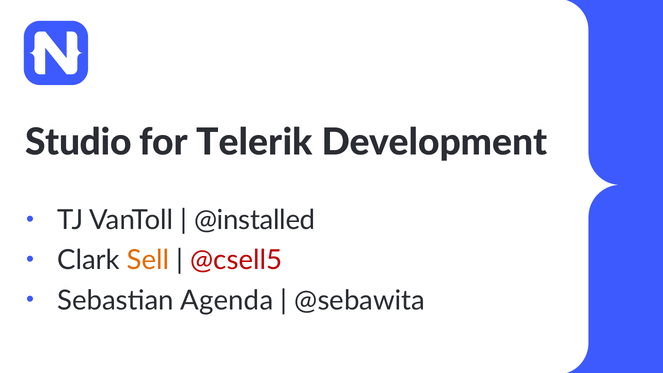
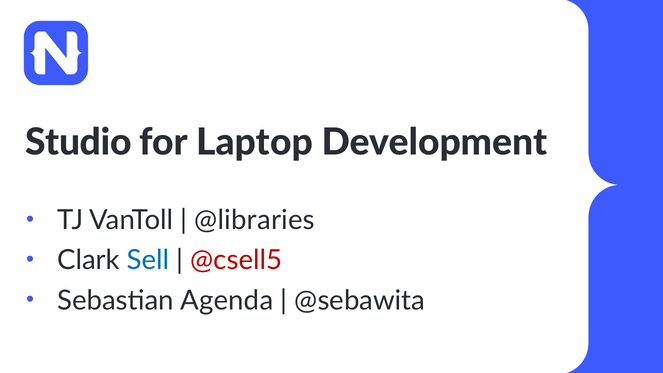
Telerik: Telerik -> Laptop (254, 142)
@installed: @installed -> @libraries (255, 220)
Sell colour: orange -> blue (148, 260)
